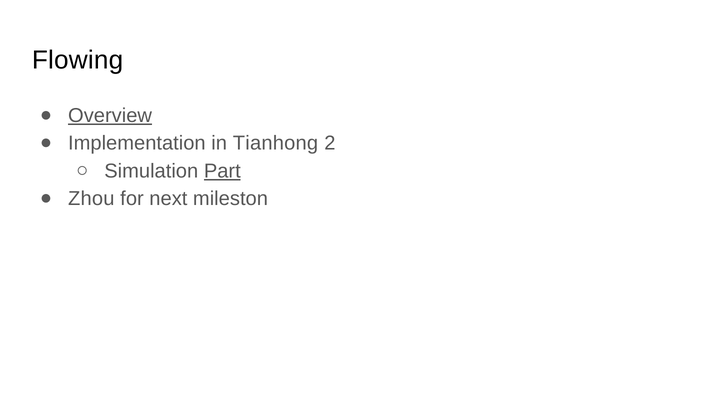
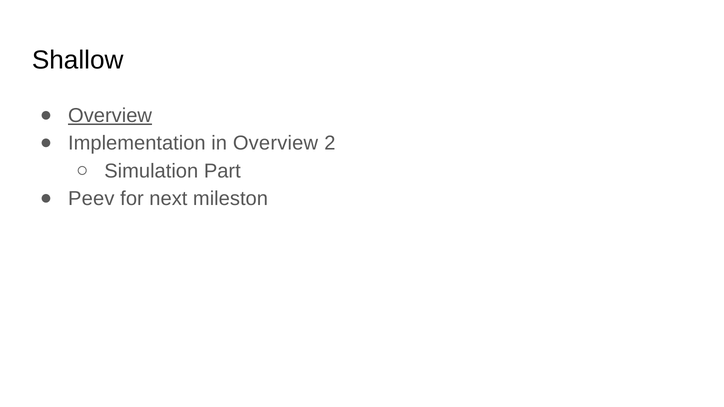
Flowing: Flowing -> Shallow (78, 60)
in Tianhong: Tianhong -> Overview (276, 143)
Part underline: present -> none (222, 171)
Zhou: Zhou -> Peev (91, 199)
